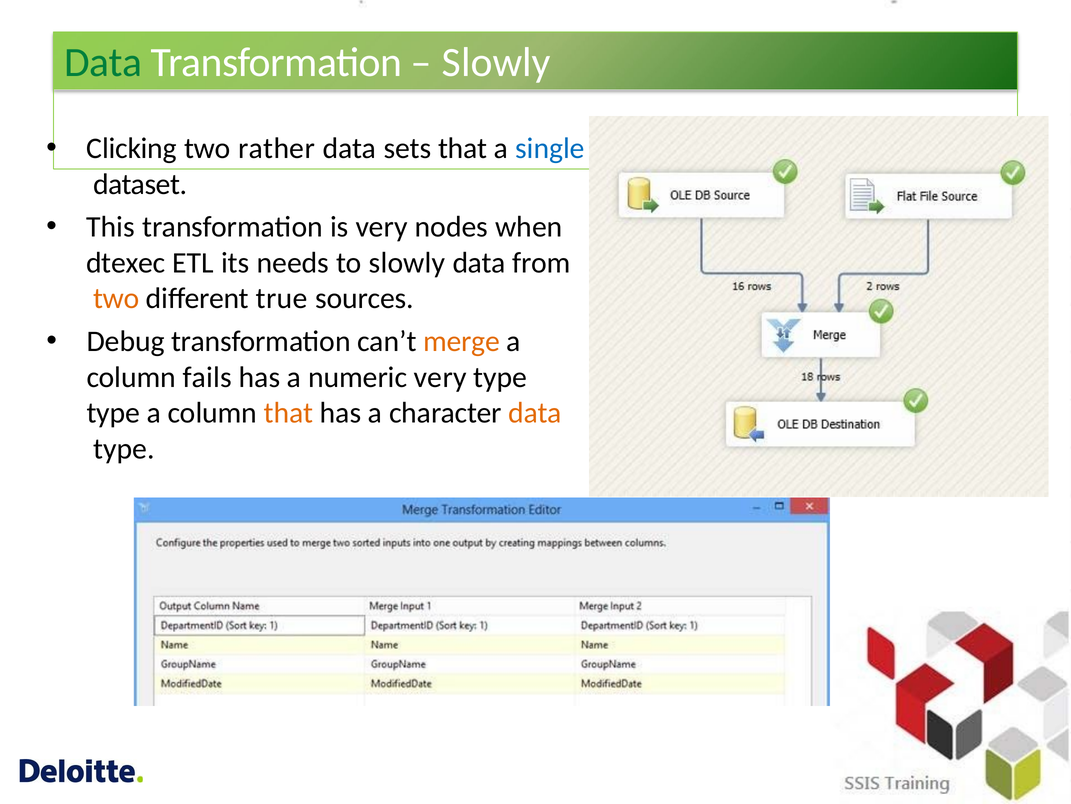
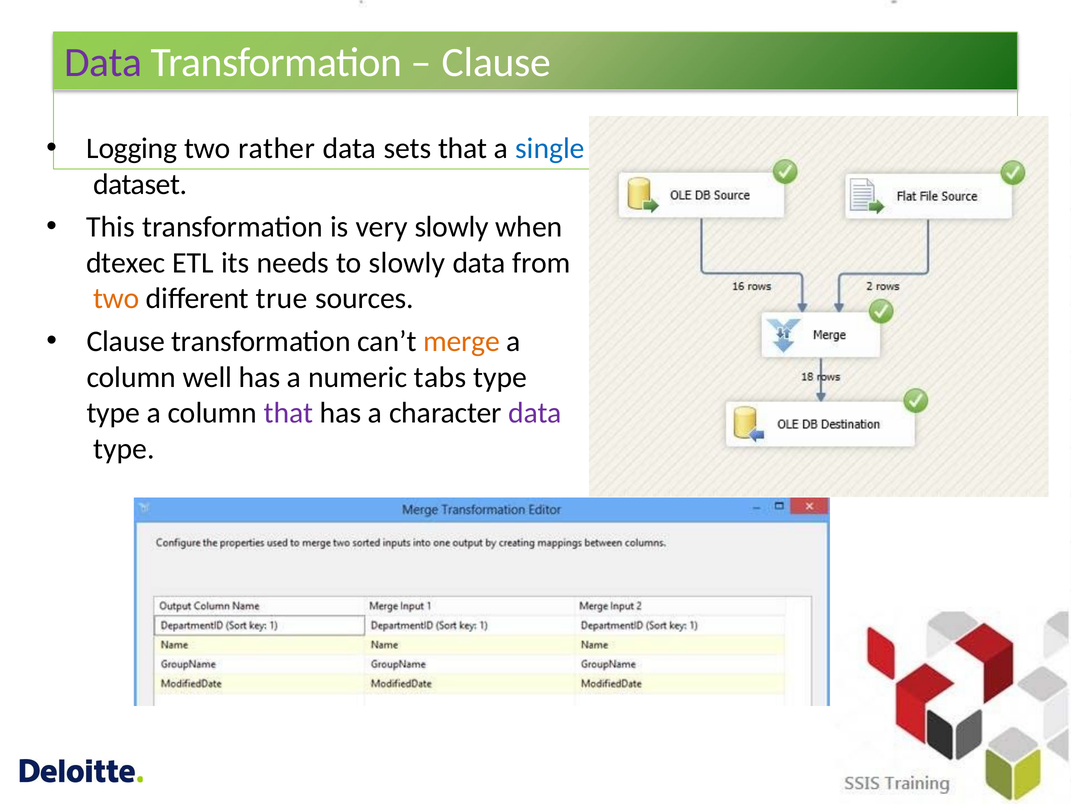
Data colour: green -> purple (103, 63)
Slowly: Slowly -> Clause (497, 63)
Clicking: Clicking -> Logging (132, 148)
very nodes: nodes -> slowly (452, 227)
Debug: Debug -> Clause (126, 341)
fails: fails -> well (207, 377)
numeric very: very -> tabs (440, 377)
that colour: orange -> purple (288, 413)
data colour: orange -> purple (535, 413)
